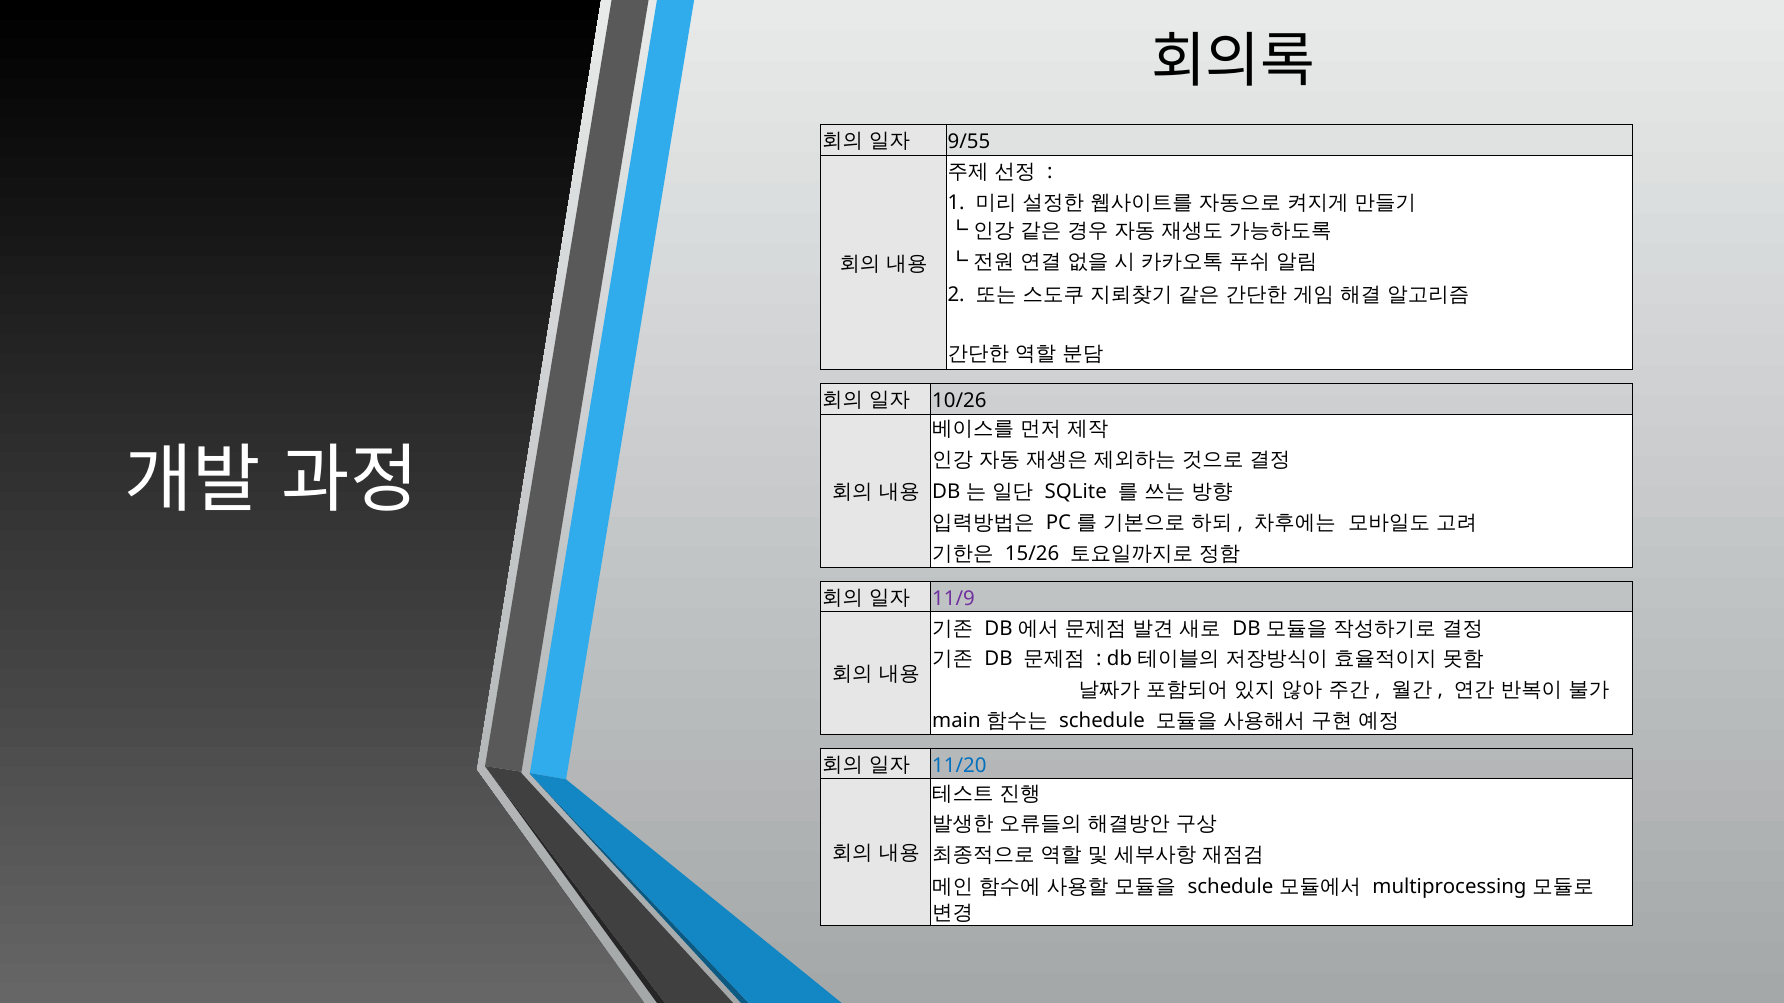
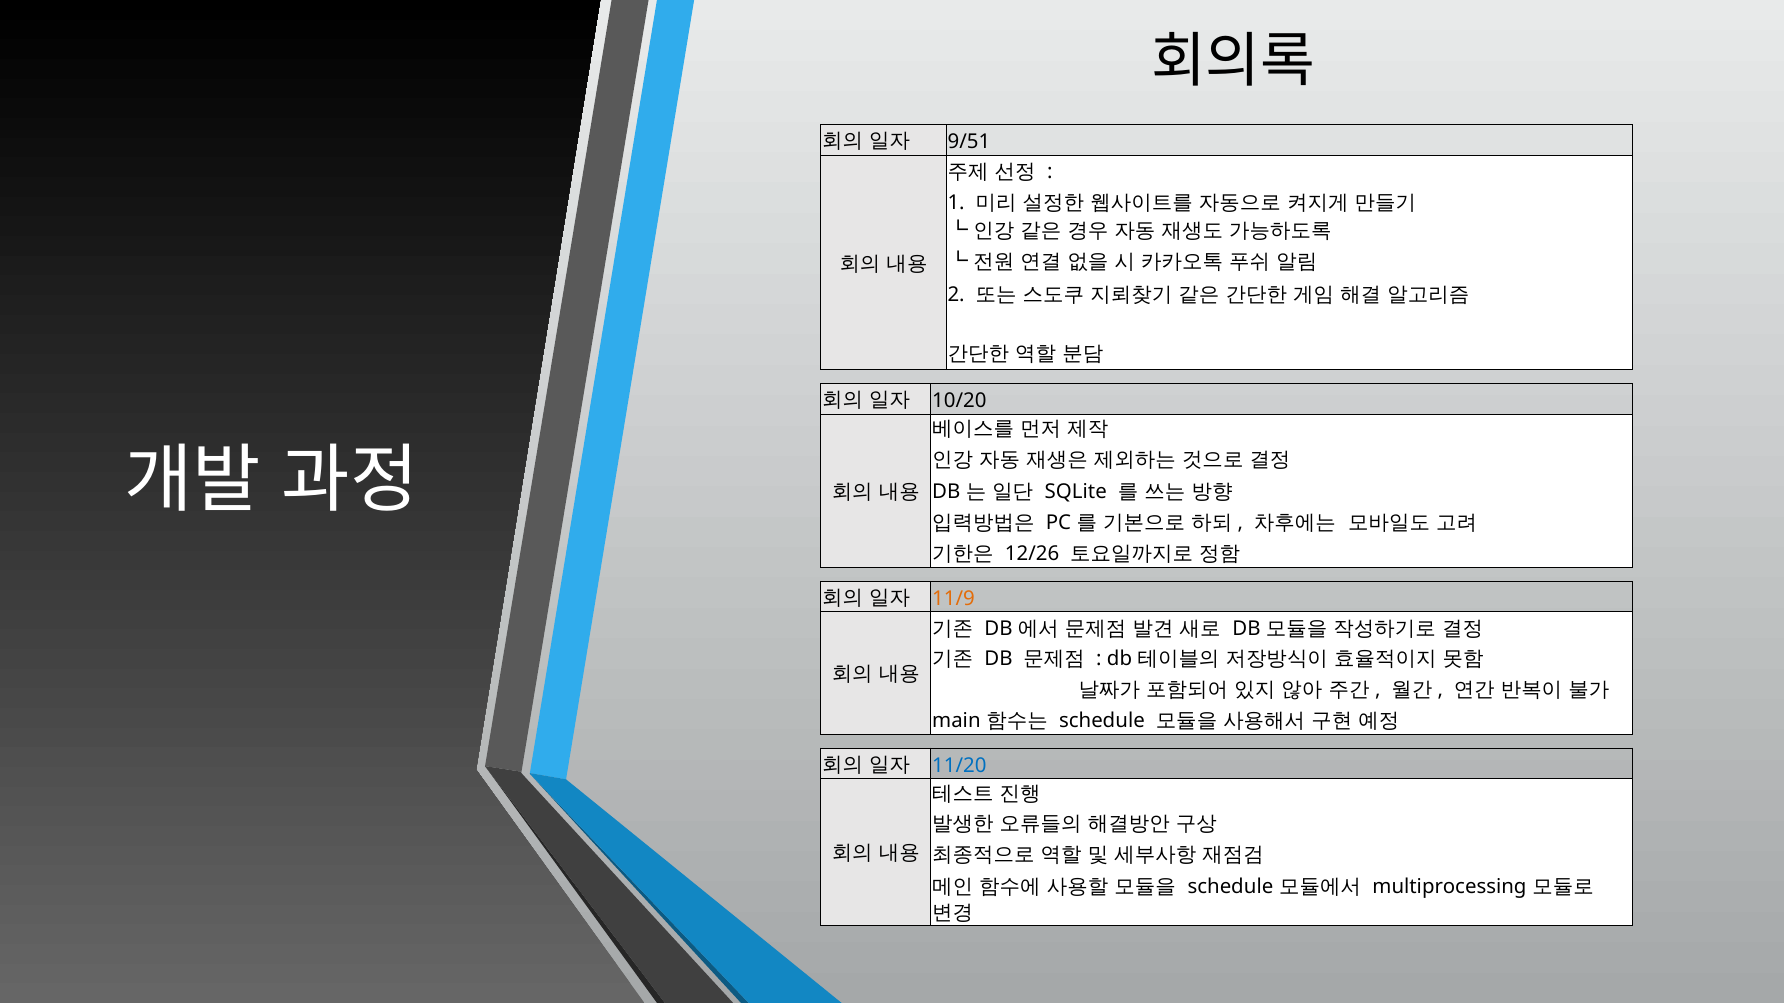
9/55: 9/55 -> 9/51 (969, 142)
10/26: 10/26 -> 10/20 (959, 401)
15/26: 15/26 -> 12/26 (1032, 554)
11/9 colour: purple -> orange (953, 599)
